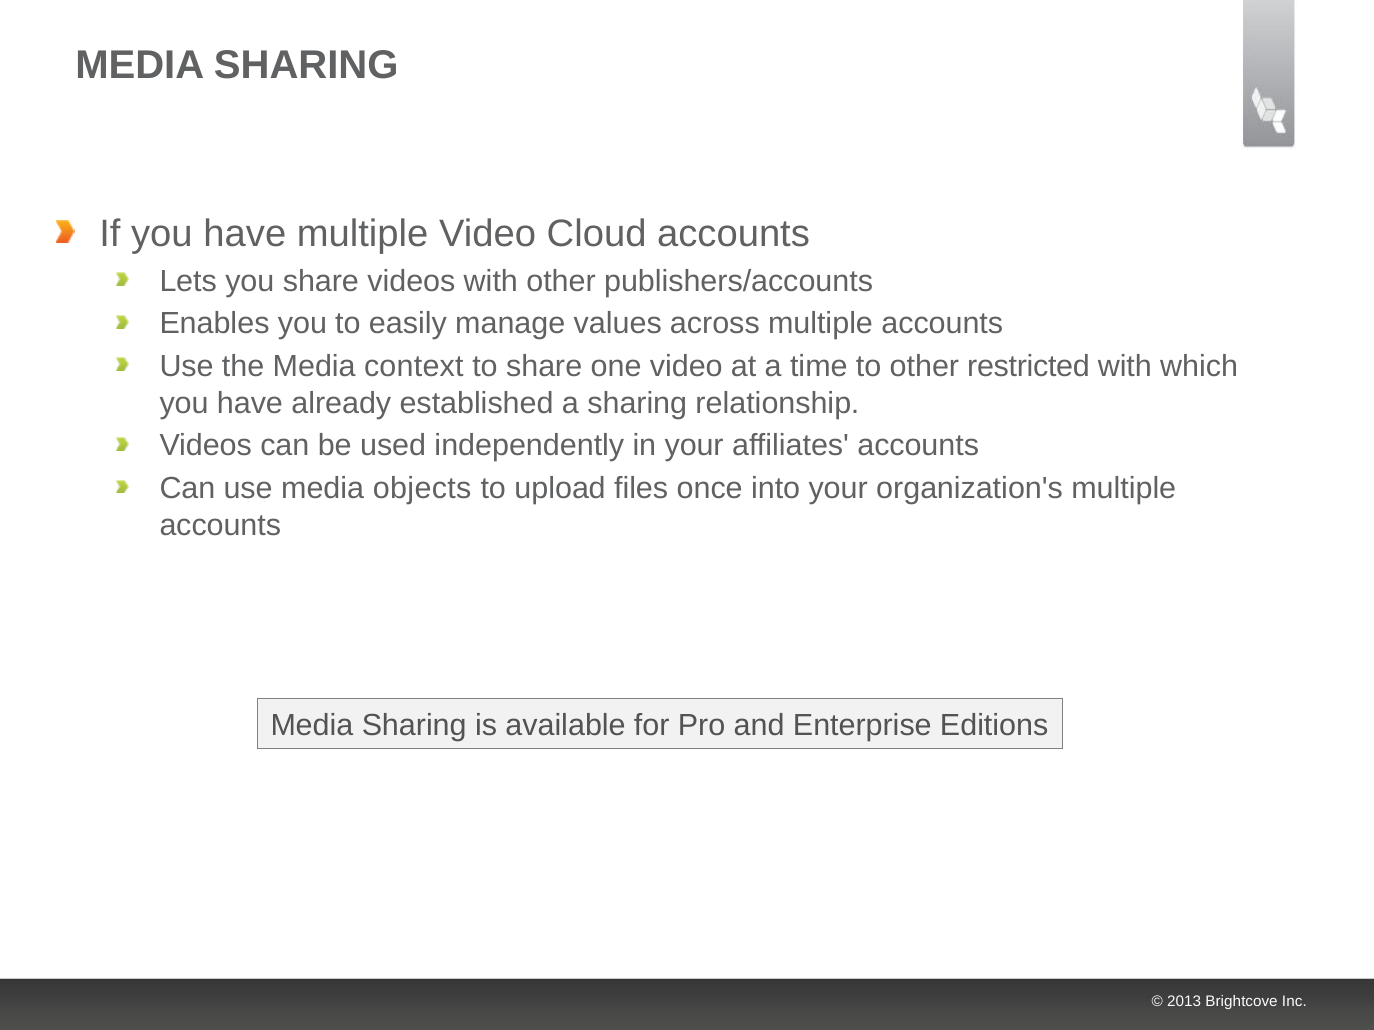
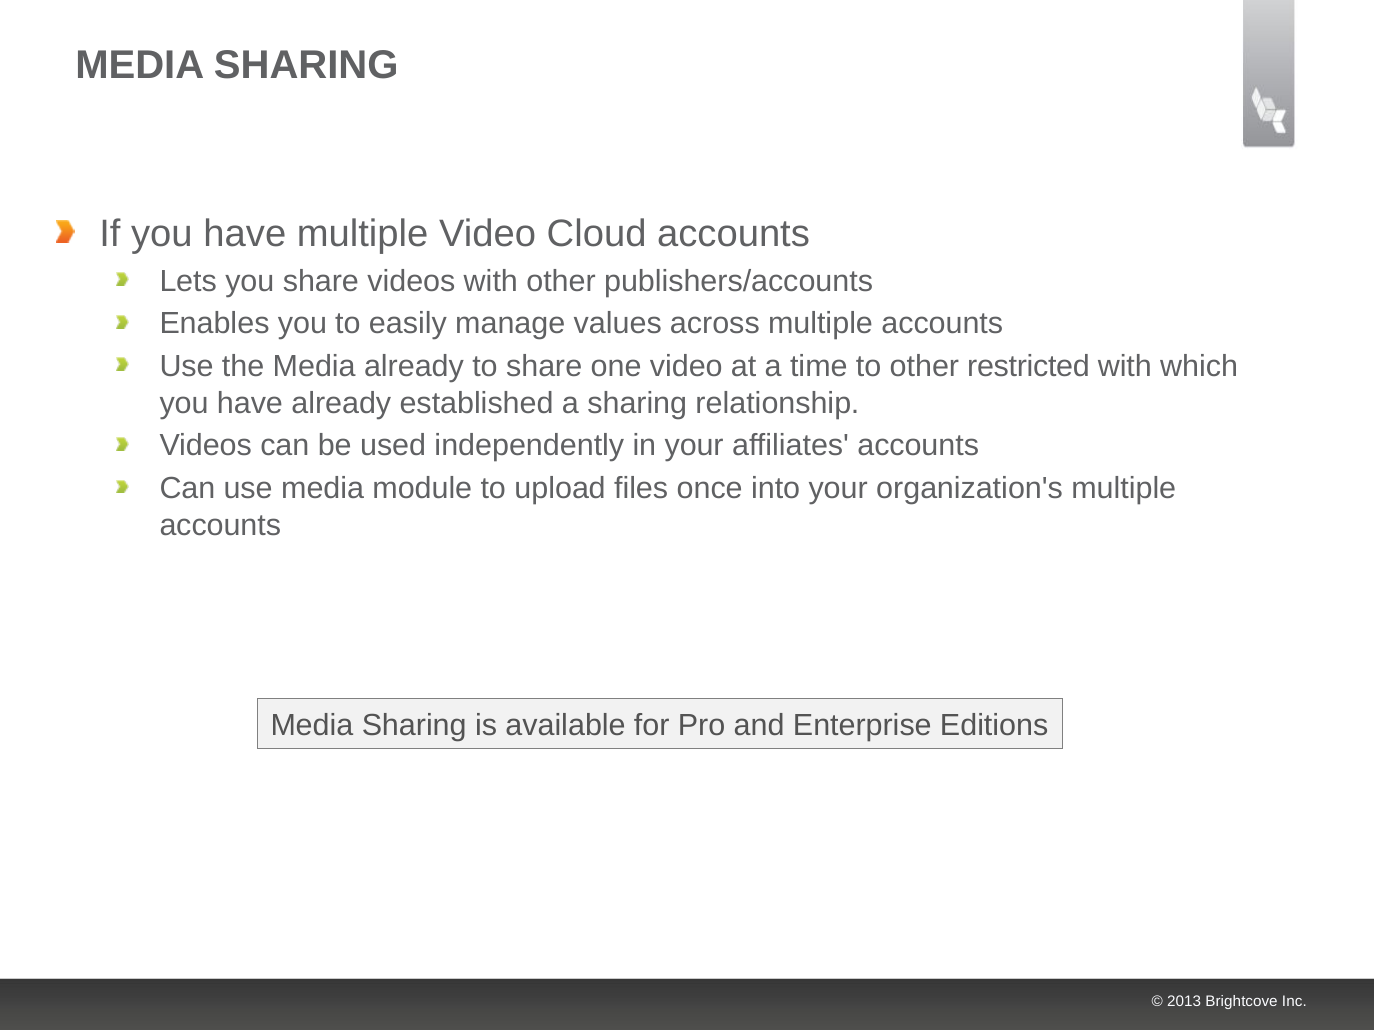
Media context: context -> already (414, 367)
objects: objects -> module (422, 489)
